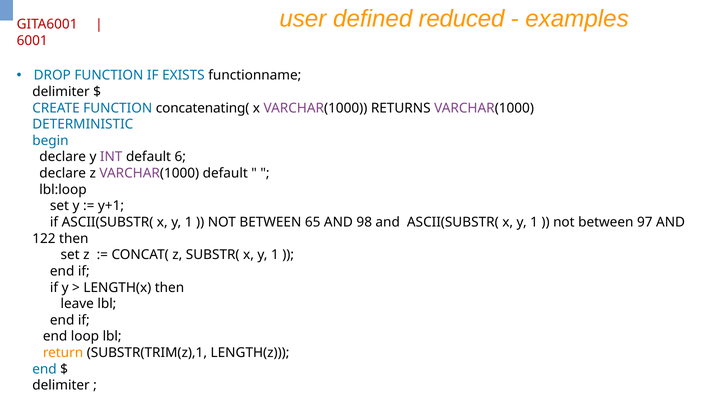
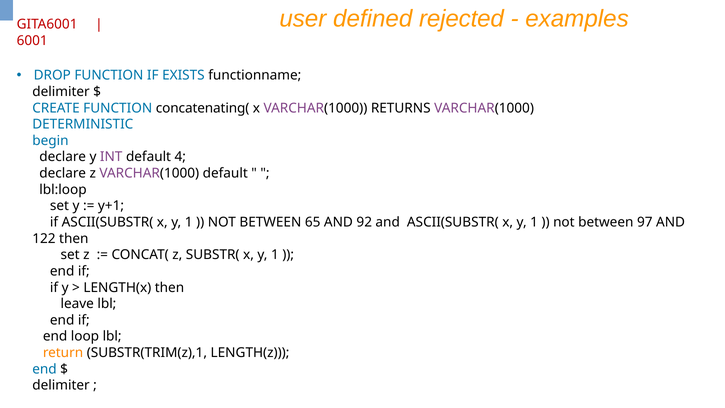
reduced: reduced -> rejected (461, 19)
6: 6 -> 4 (180, 157)
98: 98 -> 92 (364, 222)
